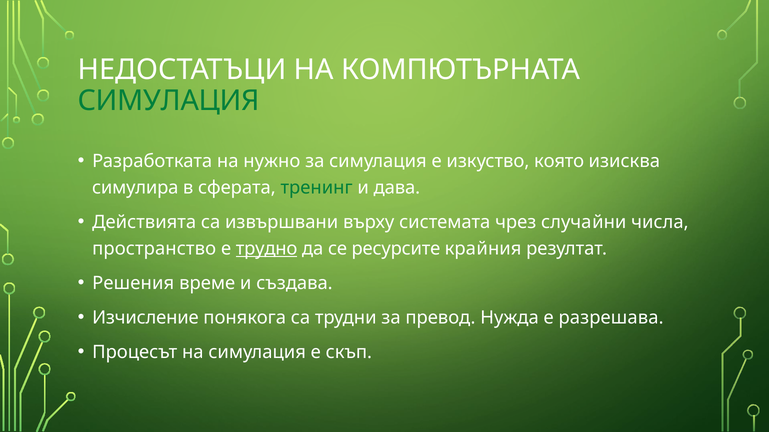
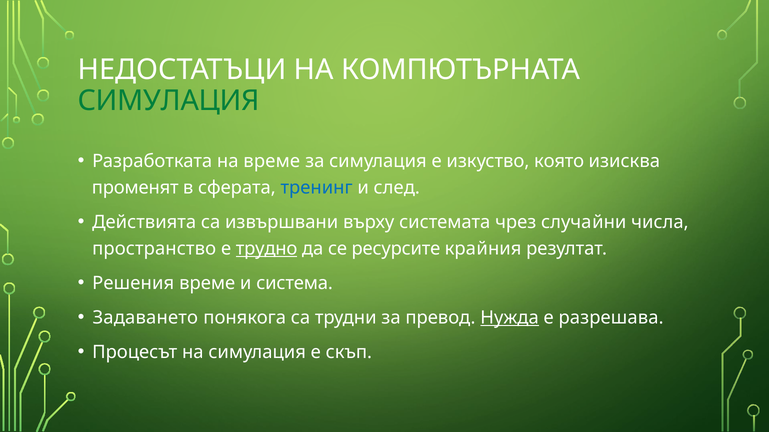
на нужно: нужно -> време (272, 162)
симулира: симулира -> променят (135, 188)
тренинг colour: green -> blue (317, 188)
дава: дава -> след (397, 188)
създава: създава -> система (295, 284)
Изчисление: Изчисление -> Задаването (145, 318)
Нужда underline: none -> present (510, 318)
